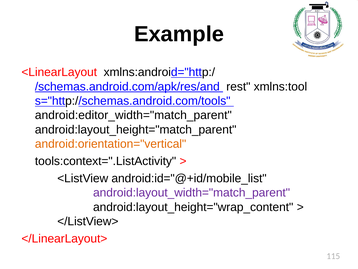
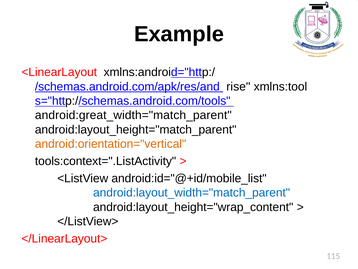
rest: rest -> rise (238, 86)
android:editor_width="match_parent: android:editor_width="match_parent -> android:great_width="match_parent (133, 115)
android:layout_width="match_parent colour: purple -> blue (192, 192)
